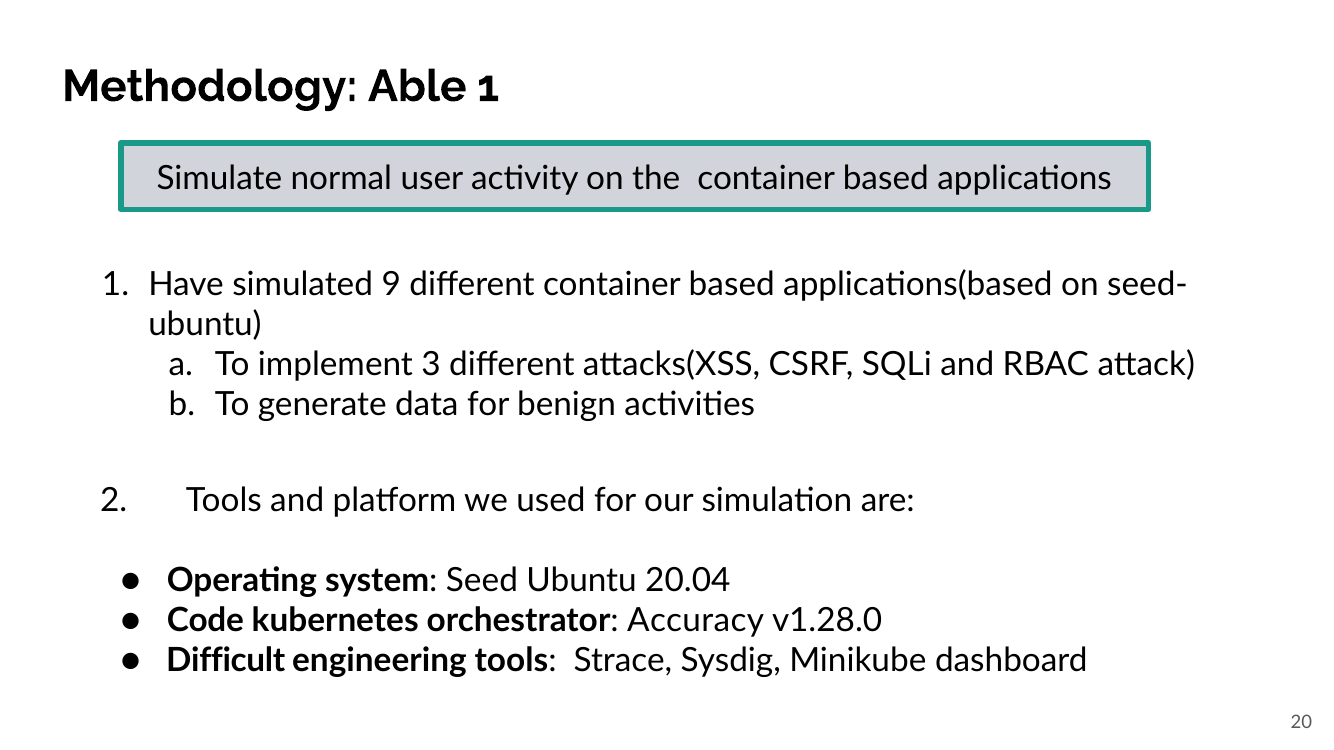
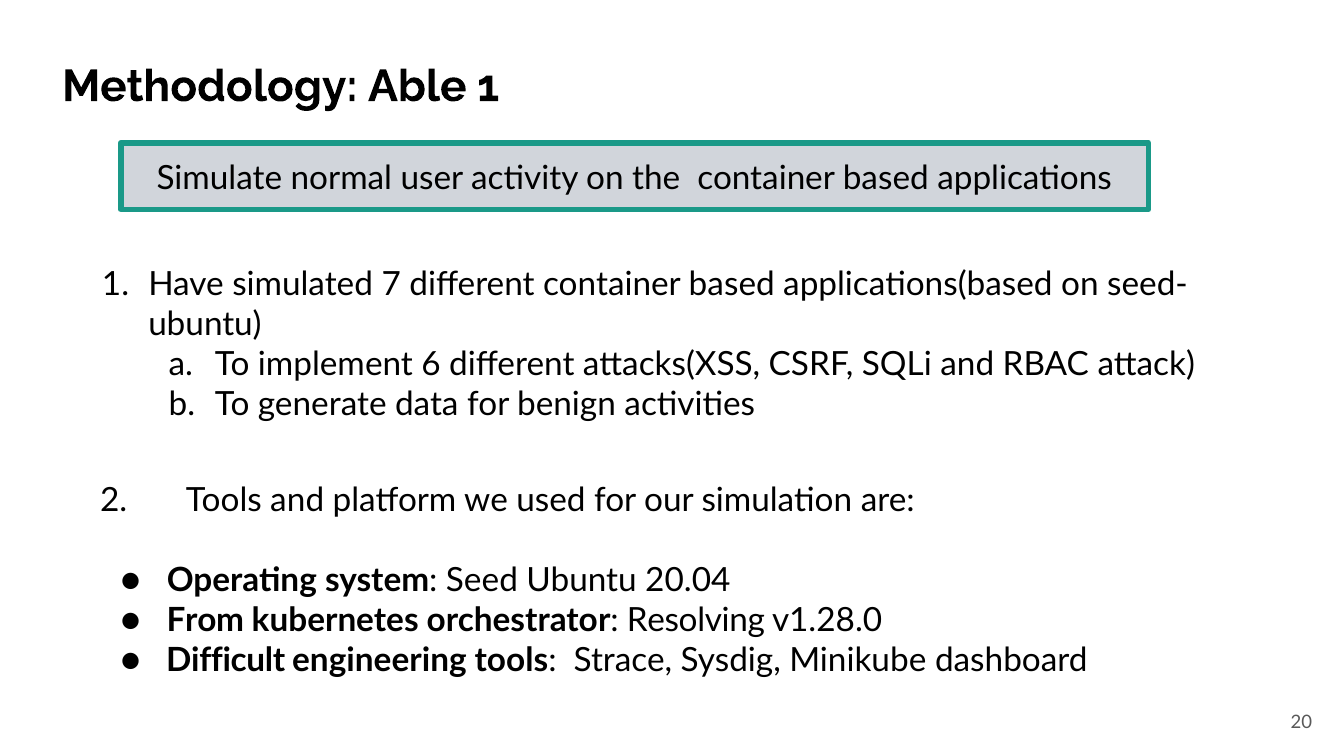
9: 9 -> 7 (391, 285)
3: 3 -> 6 (431, 365)
Code: Code -> From (205, 621)
Accuracy: Accuracy -> Resolving (696, 621)
